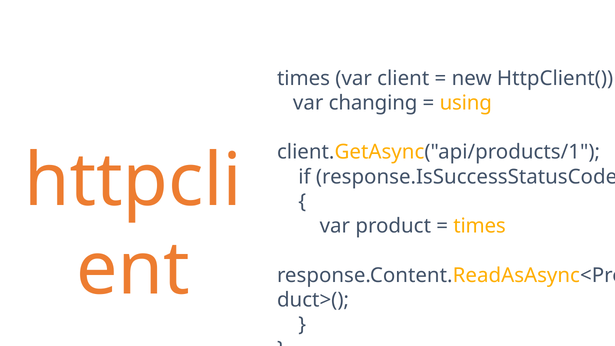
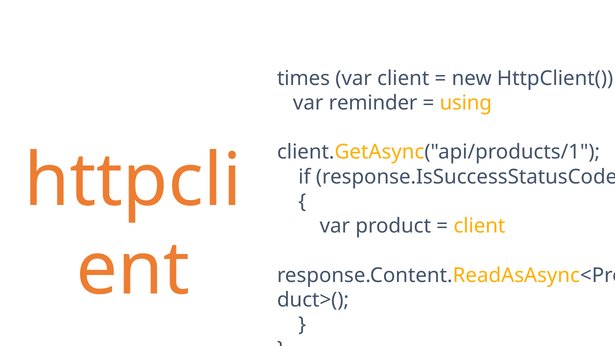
changing: changing -> reminder (373, 103)
times: times -> client (479, 226)
